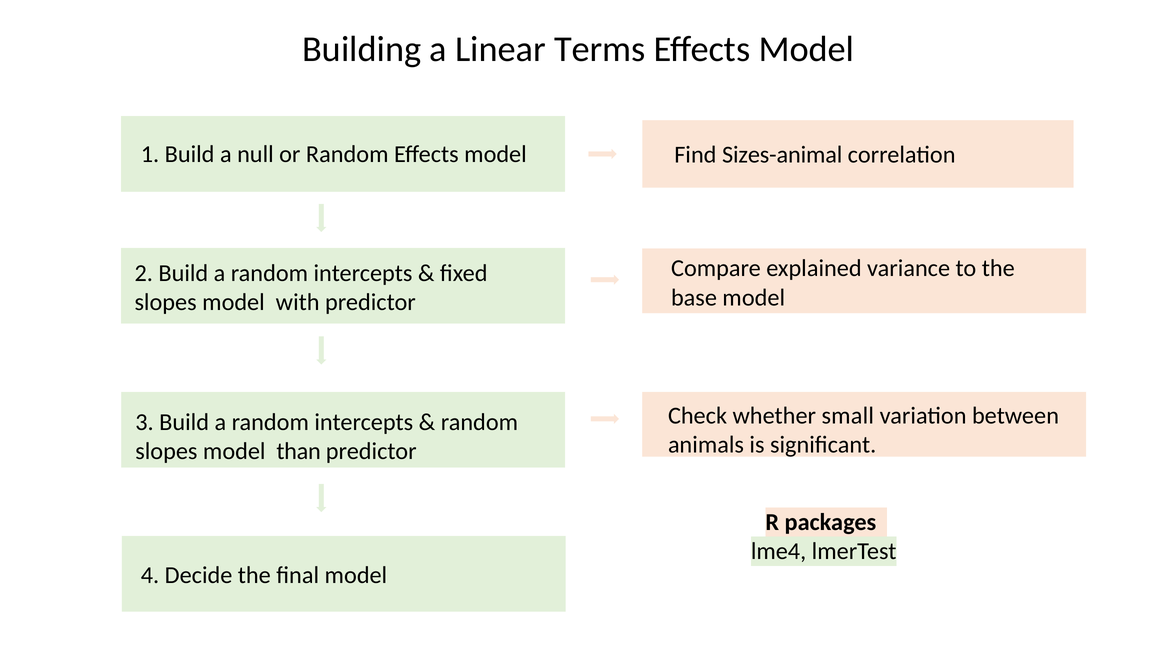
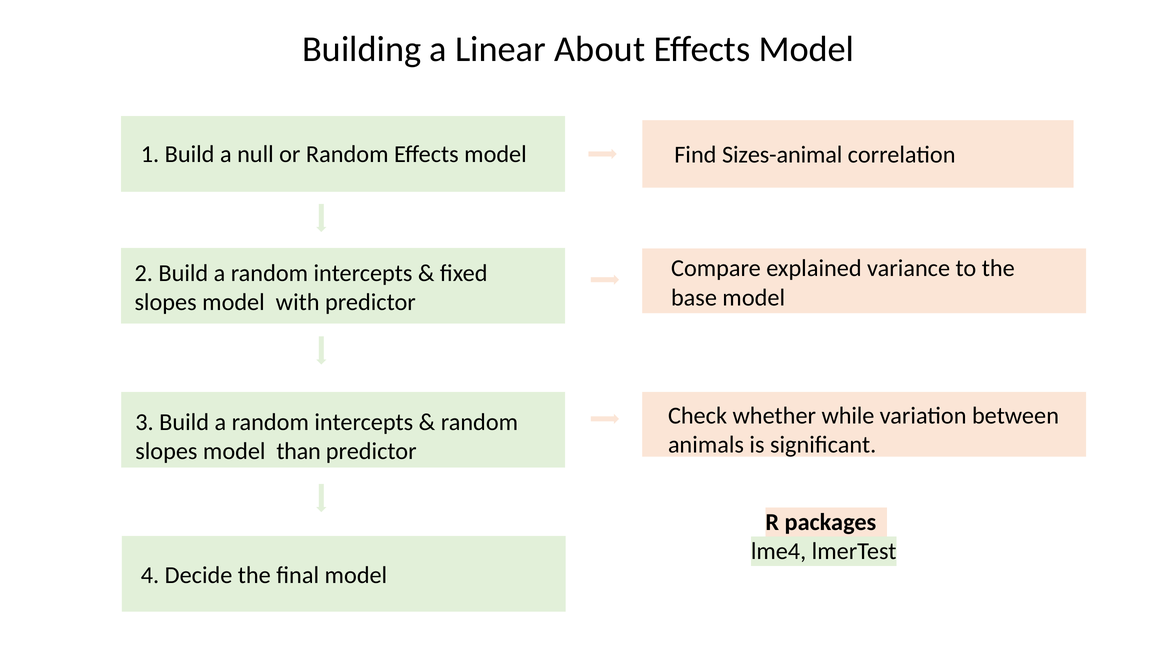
Terms: Terms -> About (600, 49)
small: small -> while (848, 415)
